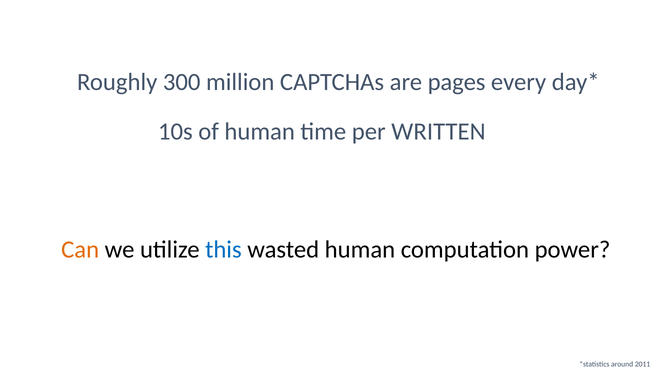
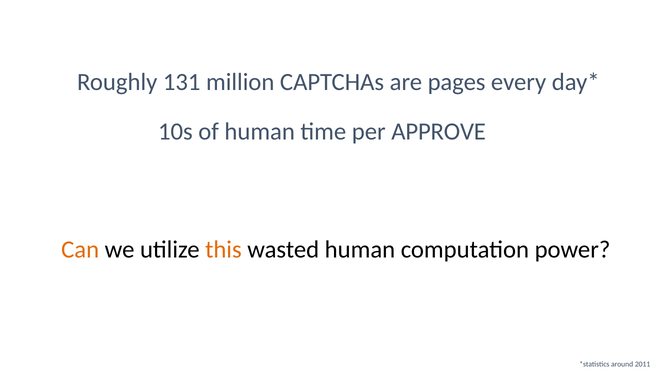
300: 300 -> 131 (182, 82)
WRITTEN: WRITTEN -> APPROVE (439, 131)
this colour: blue -> orange (223, 250)
